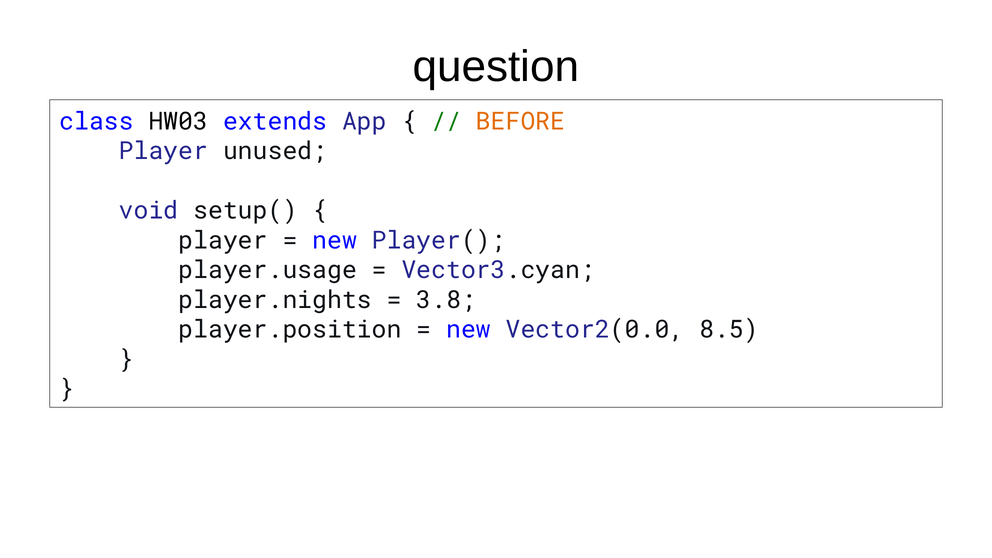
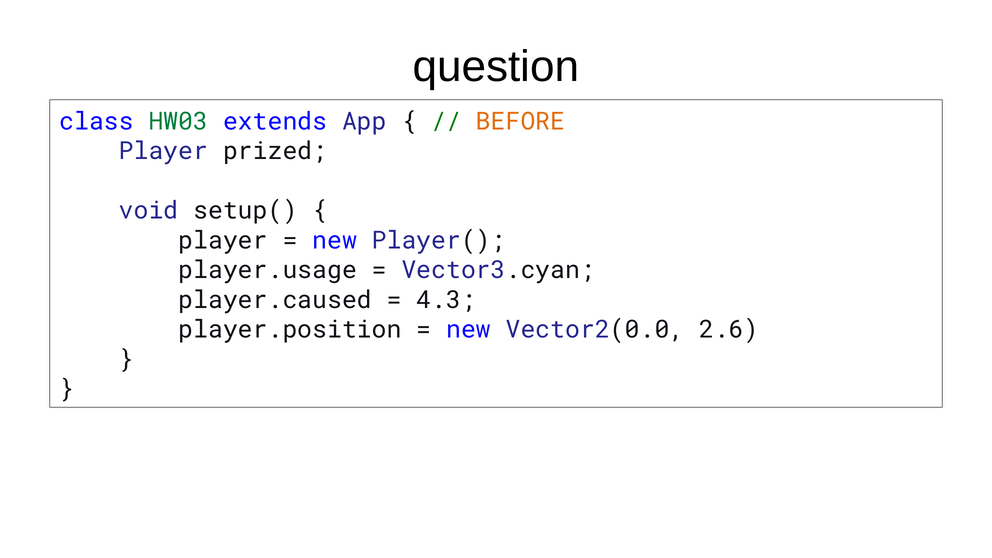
HW03 colour: black -> green (178, 121)
unused: unused -> prized (275, 151)
player.nights: player.nights -> player.caused (275, 300)
3.8: 3.8 -> 4.3 (446, 300)
8.5: 8.5 -> 2.6 (729, 330)
